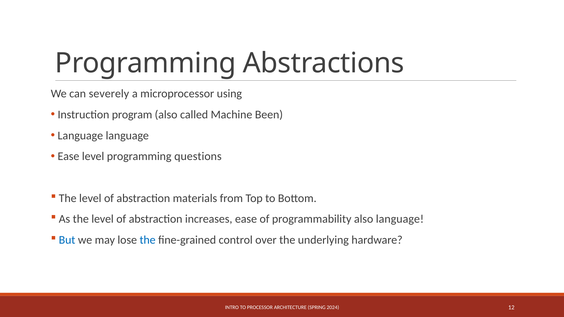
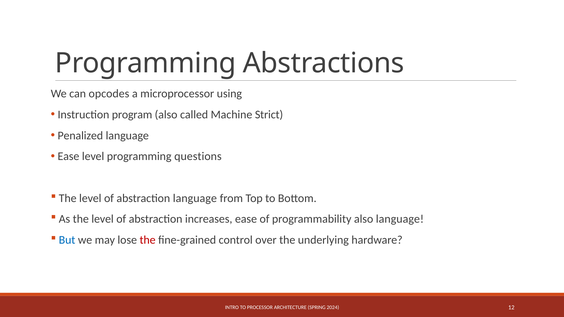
severely: severely -> opcodes (109, 94)
Been: Been -> Strict (269, 115)
Language: Language -> Penalized (80, 136)
abstraction materials: materials -> language (195, 198)
the colour: blue -> red (148, 240)
